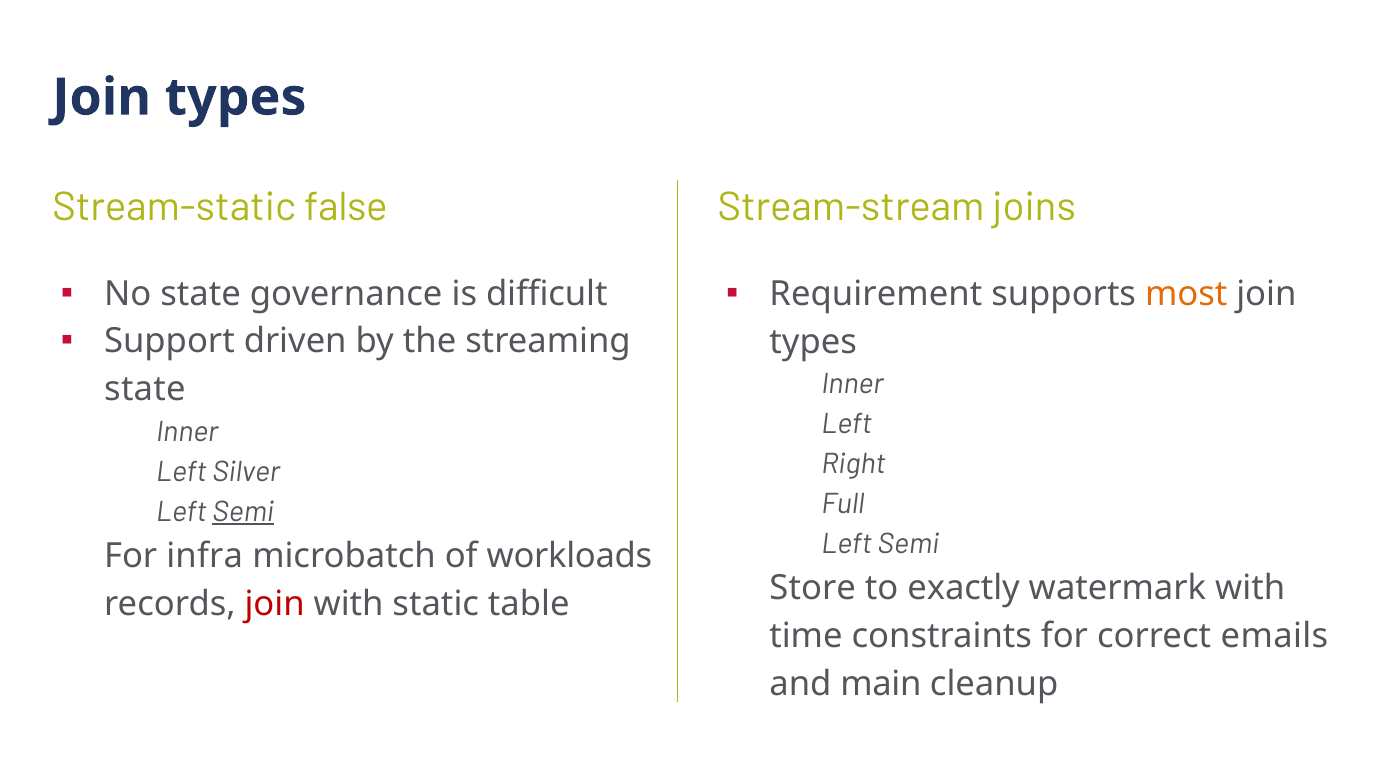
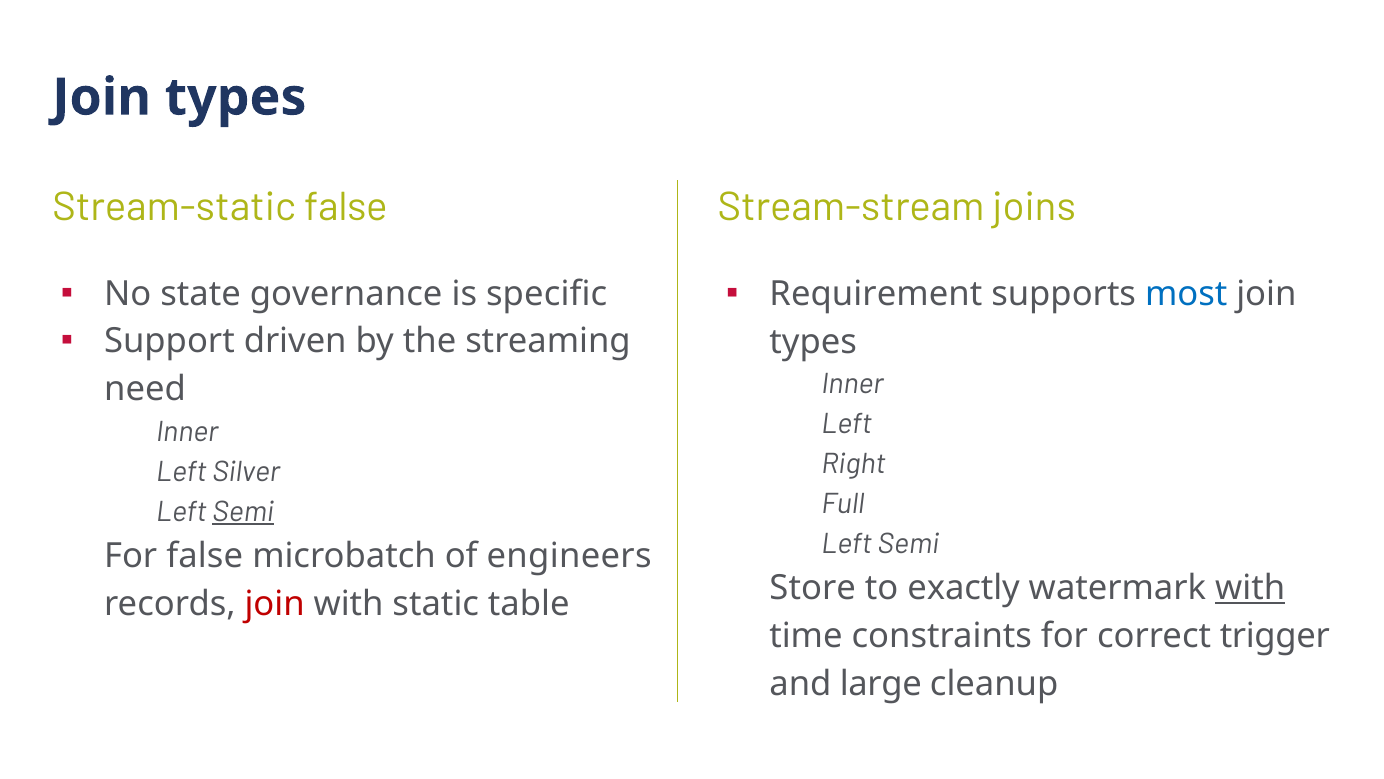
difficult: difficult -> specific (547, 293)
most colour: orange -> blue (1186, 294)
state: state -> need (145, 389)
For infra: infra -> false (205, 556)
workloads: workloads -> engineers (569, 556)
with underline: none -> present (1250, 588)
emails: emails -> trigger (1275, 636)
main: main -> large (881, 684)
